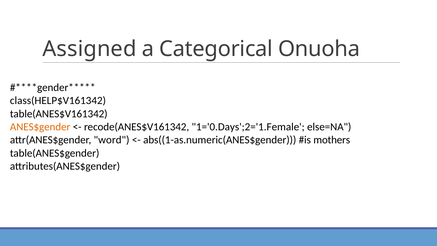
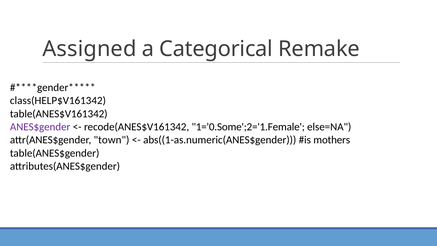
Onuoha: Onuoha -> Remake (319, 49)
ANES$gender colour: orange -> purple (40, 127)
1='0.Days';2='1.Female: 1='0.Days';2='1.Female -> 1='0.Some';2='1.Female (248, 127)
word: word -> town (112, 140)
